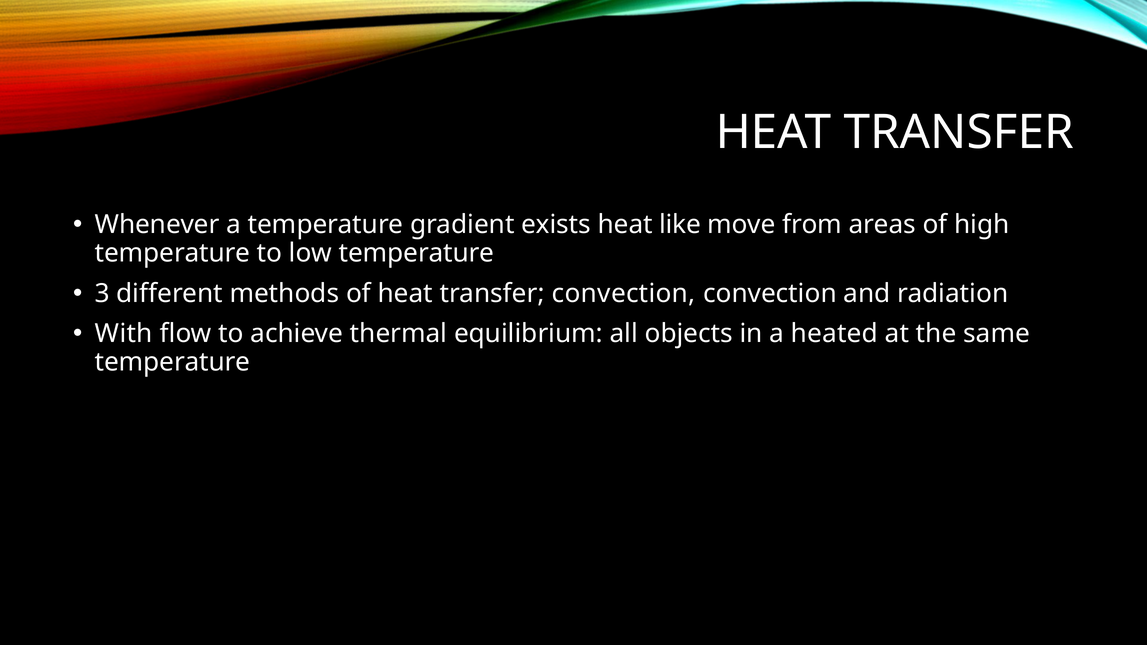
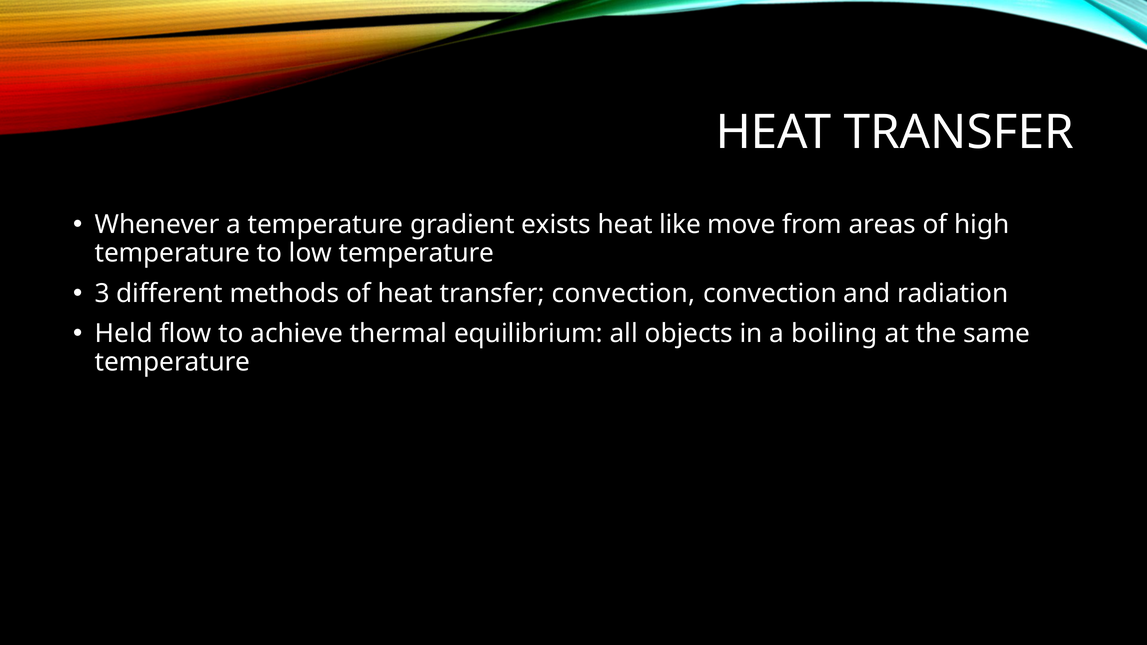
With: With -> Held (124, 334)
heated: heated -> boiling (834, 334)
